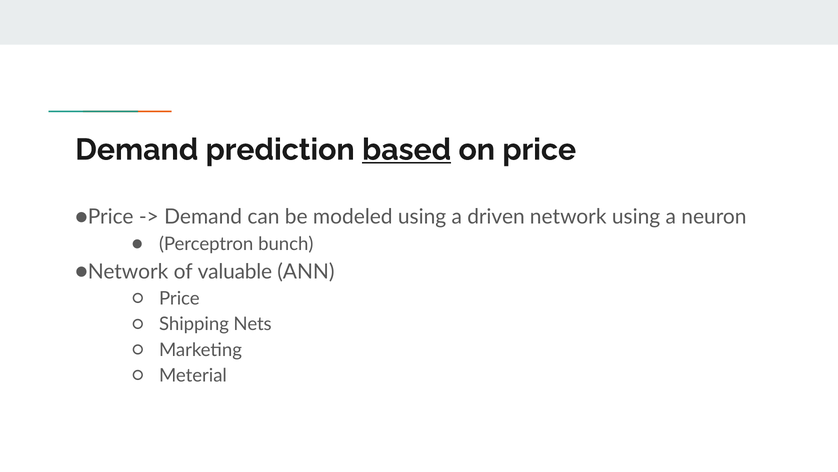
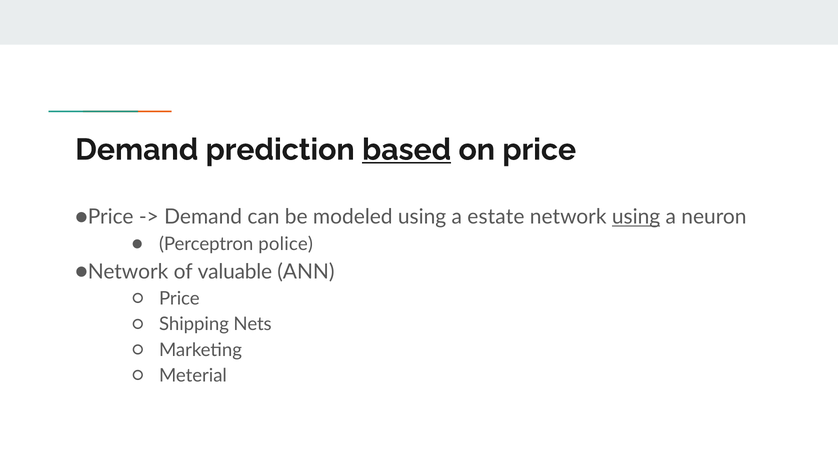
driven: driven -> estate (496, 217)
using underline: none -> present (636, 217)
bunch: bunch -> police (286, 244)
